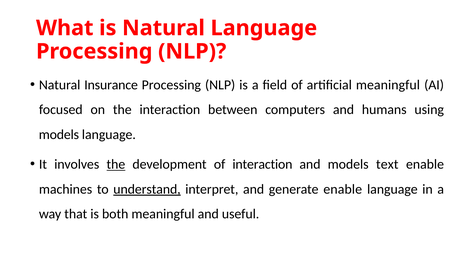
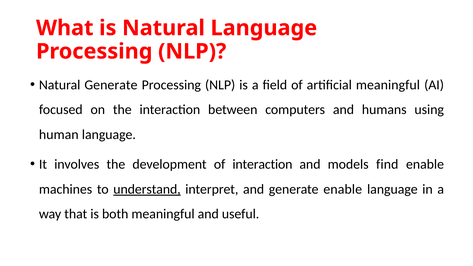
Natural Insurance: Insurance -> Generate (111, 85)
models: models -> human (59, 135)
the underline: present -> none (116, 164)
text: text -> find (387, 164)
